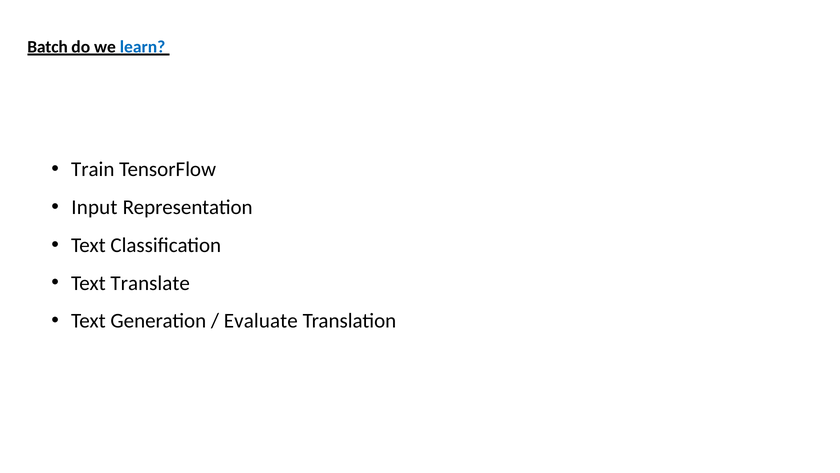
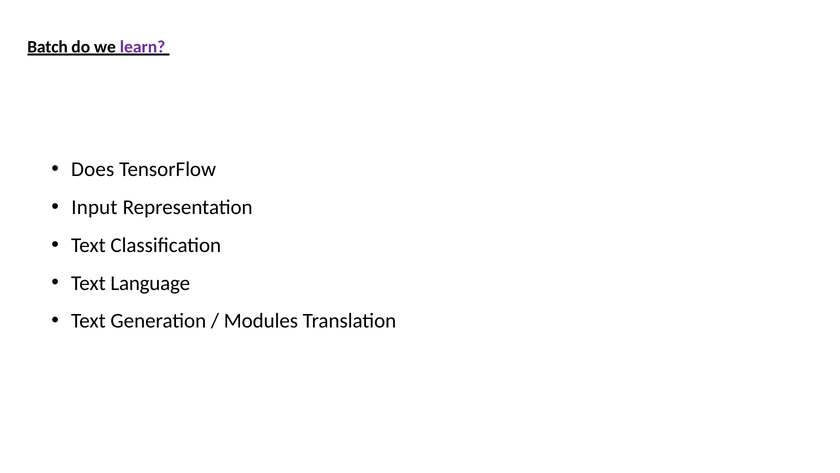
learn colour: blue -> purple (143, 47)
Train: Train -> Does (93, 169)
Translate: Translate -> Language (150, 283)
Evaluate: Evaluate -> Modules (261, 321)
